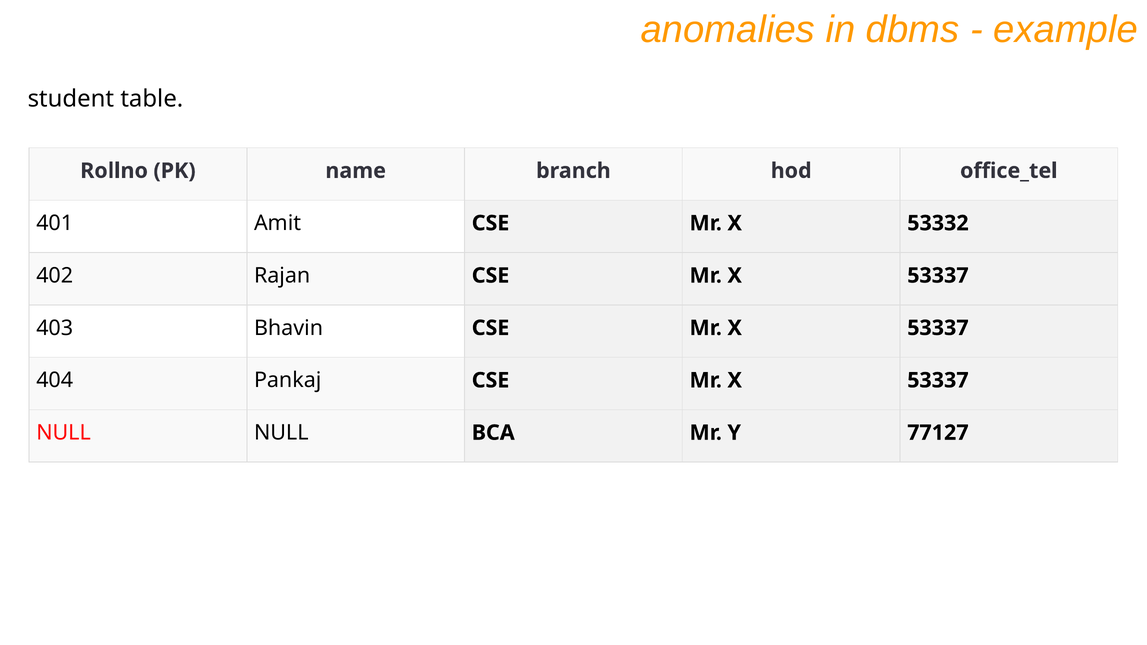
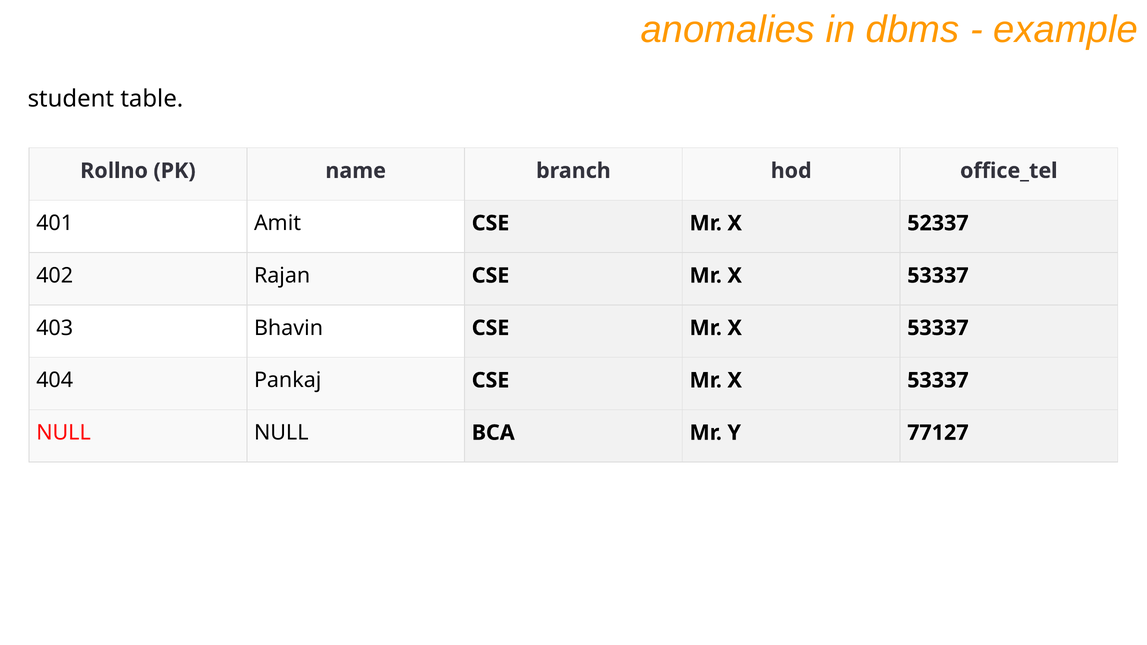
53332: 53332 -> 52337 (938, 223)
